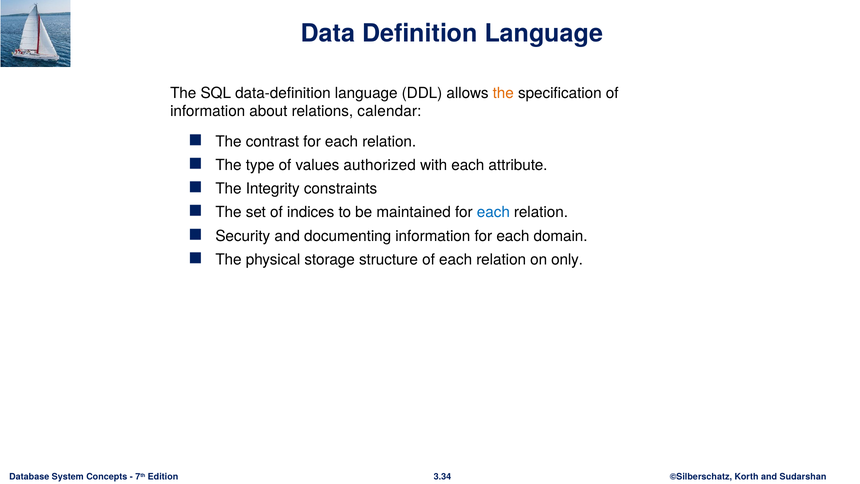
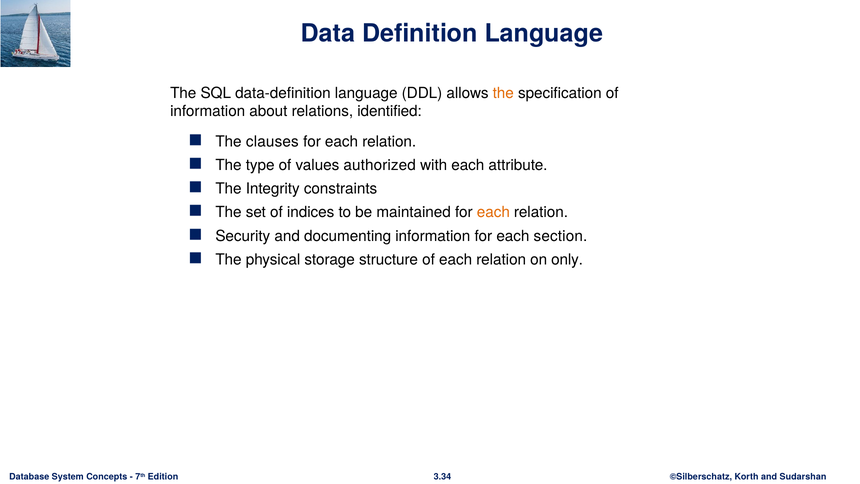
calendar: calendar -> identified (390, 111)
contrast: contrast -> clauses (272, 142)
each colour: blue -> orange (493, 212)
domain: domain -> section (560, 236)
